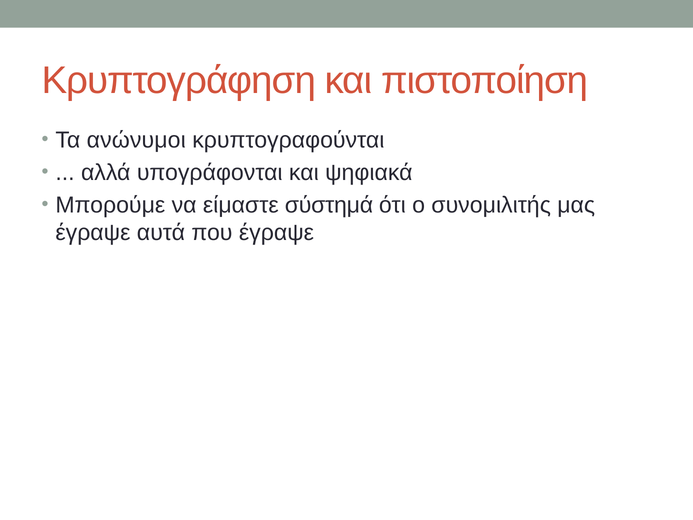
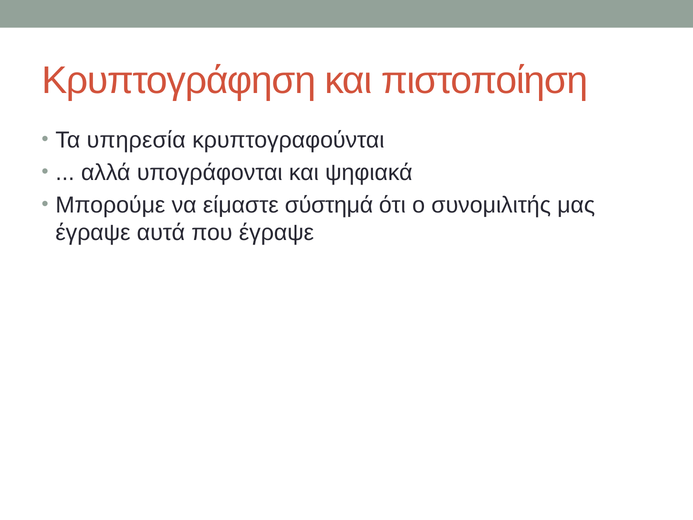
ανώνυμοι: ανώνυμοι -> υπηρεσία (136, 140)
